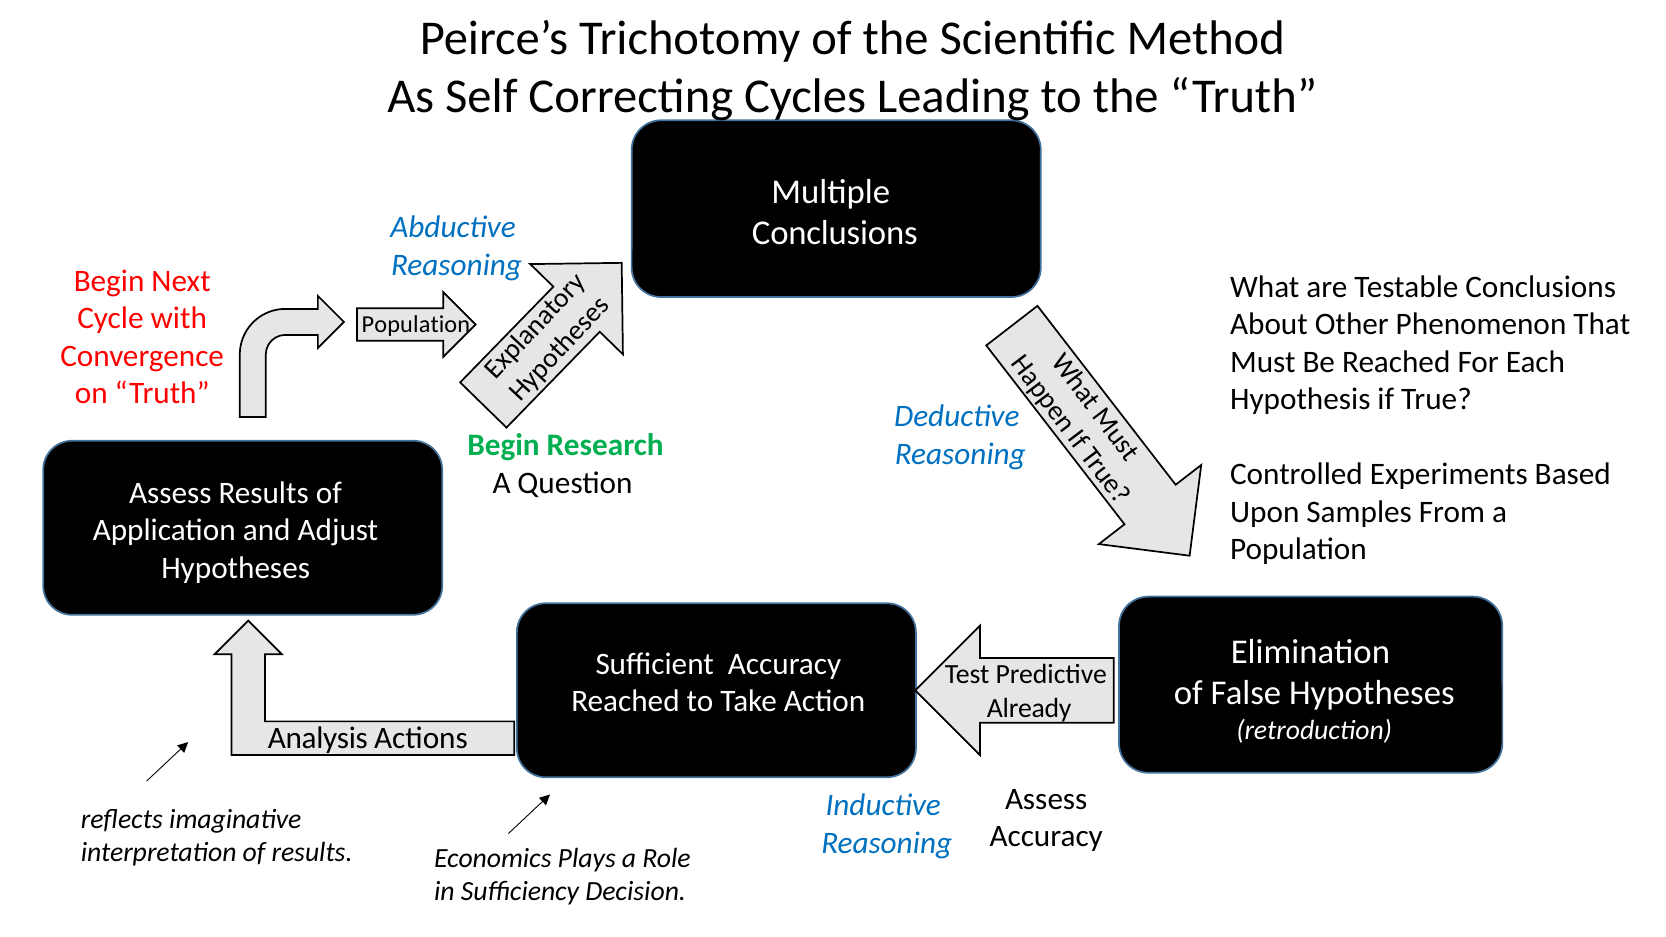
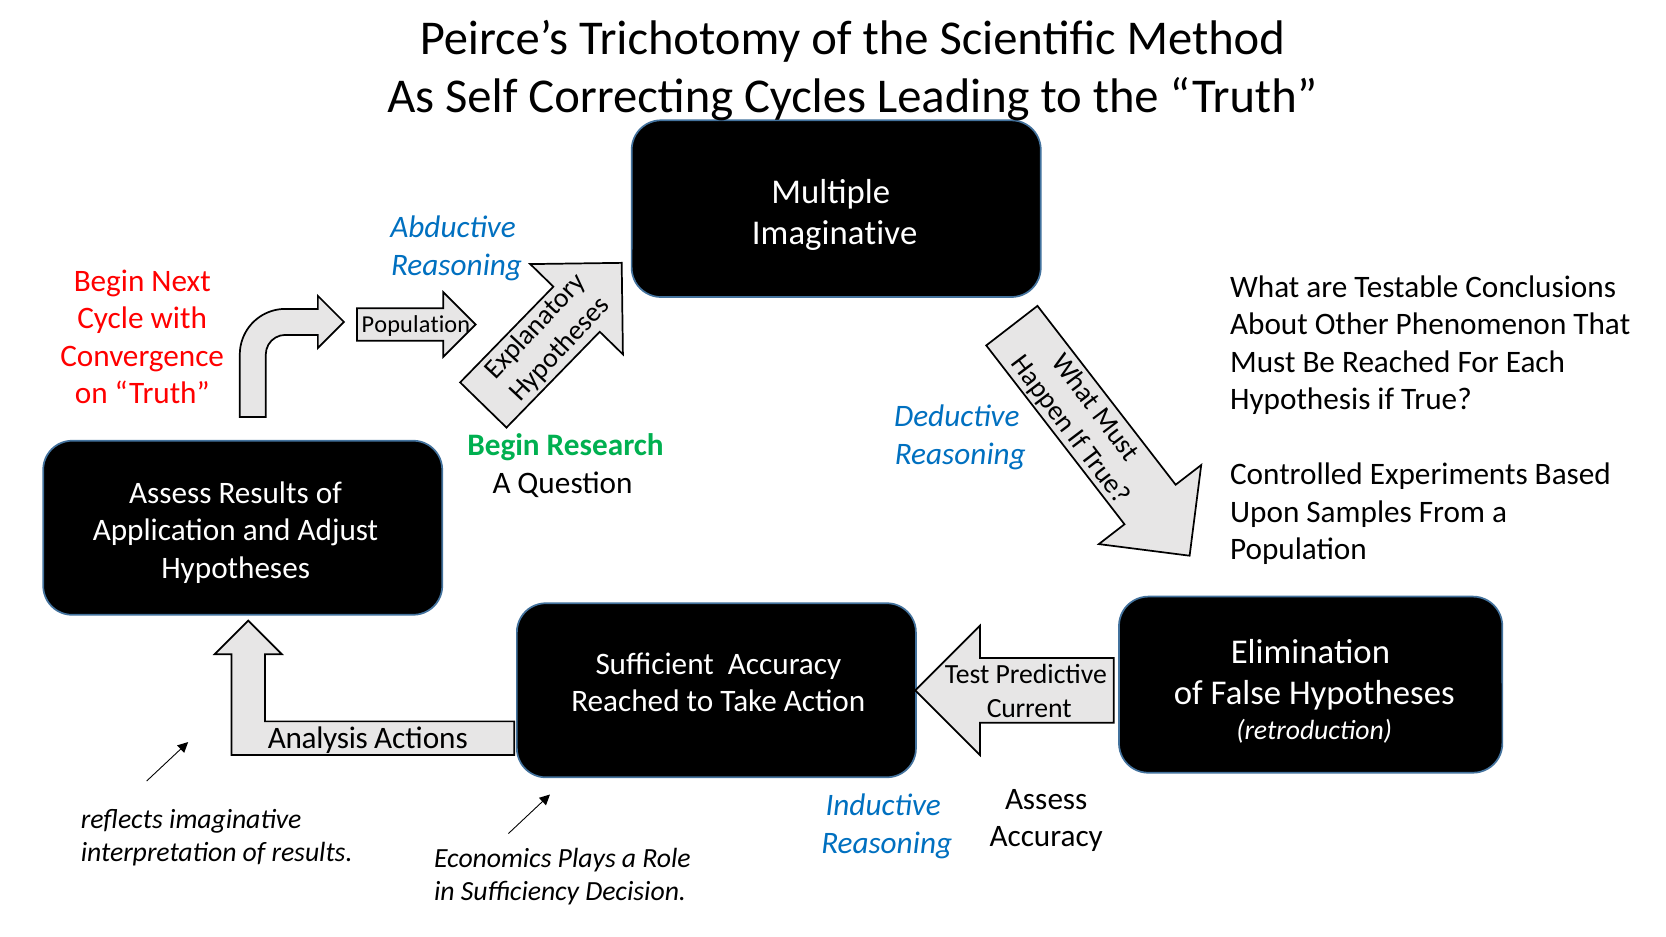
Conclusions: Conclusions -> Imaginative (835, 233)
Already: Already -> Current (1029, 708)
